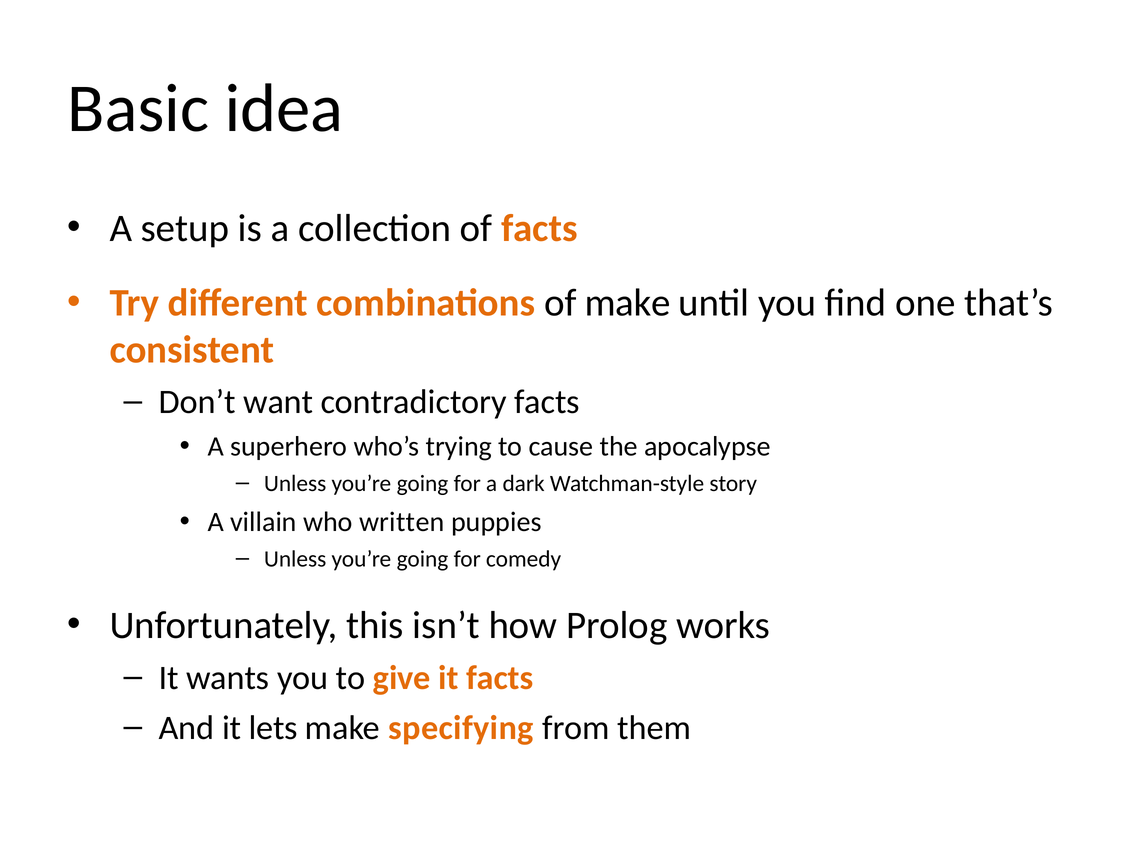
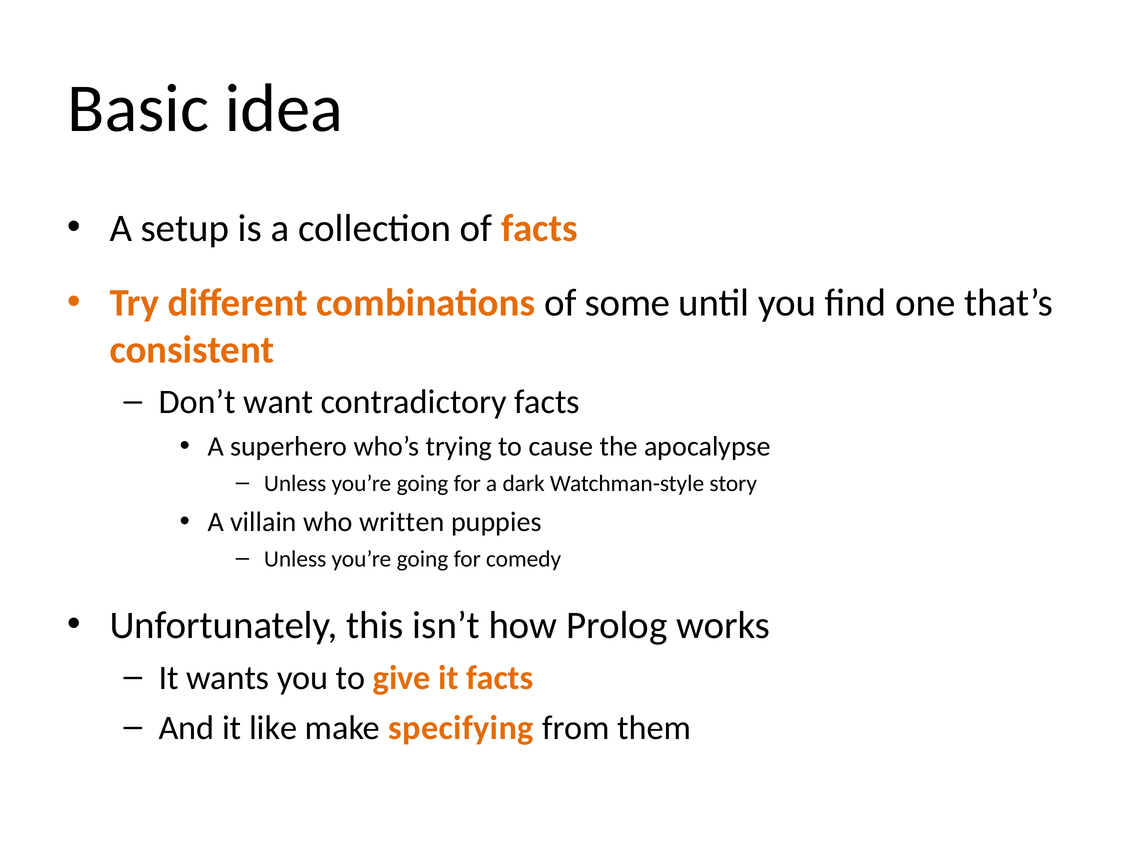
of make: make -> some (628, 303)
lets: lets -> like (273, 728)
